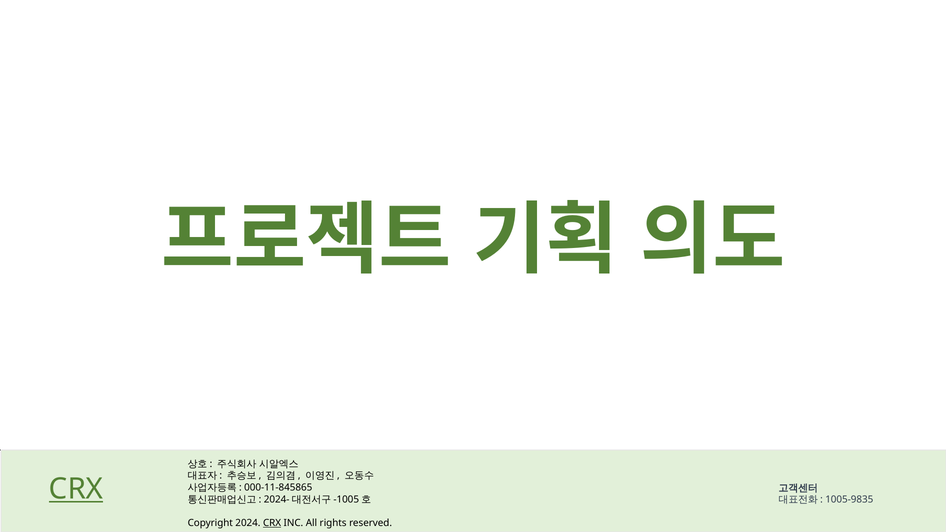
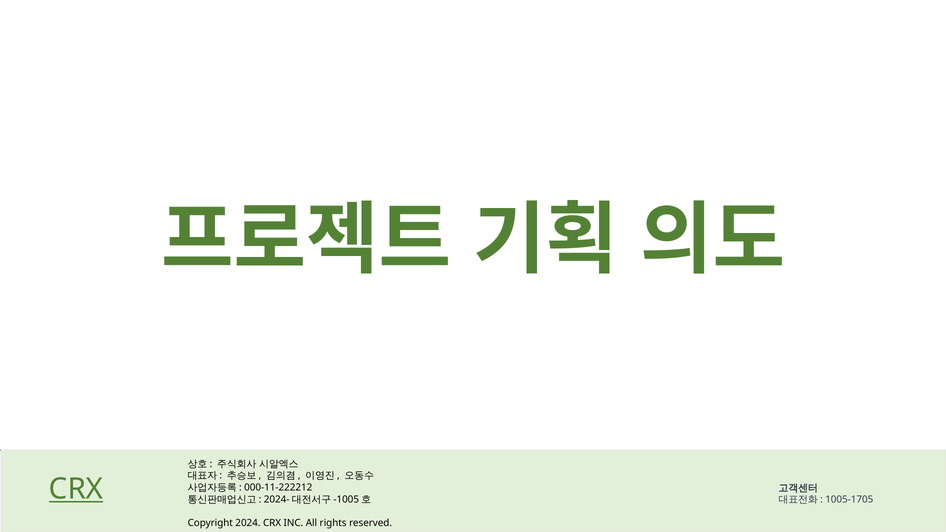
000-11-845865: 000-11-845865 -> 000-11-222212 (278, 488)
1005-9835: 1005-9835 -> 1005-1705 (849, 500)
CRX underline: present -> none (272, 523)
